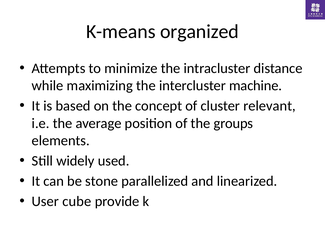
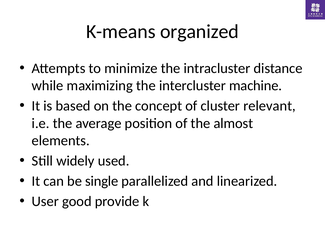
groups: groups -> almost (233, 123)
stone: stone -> single (102, 181)
cube: cube -> good (77, 201)
